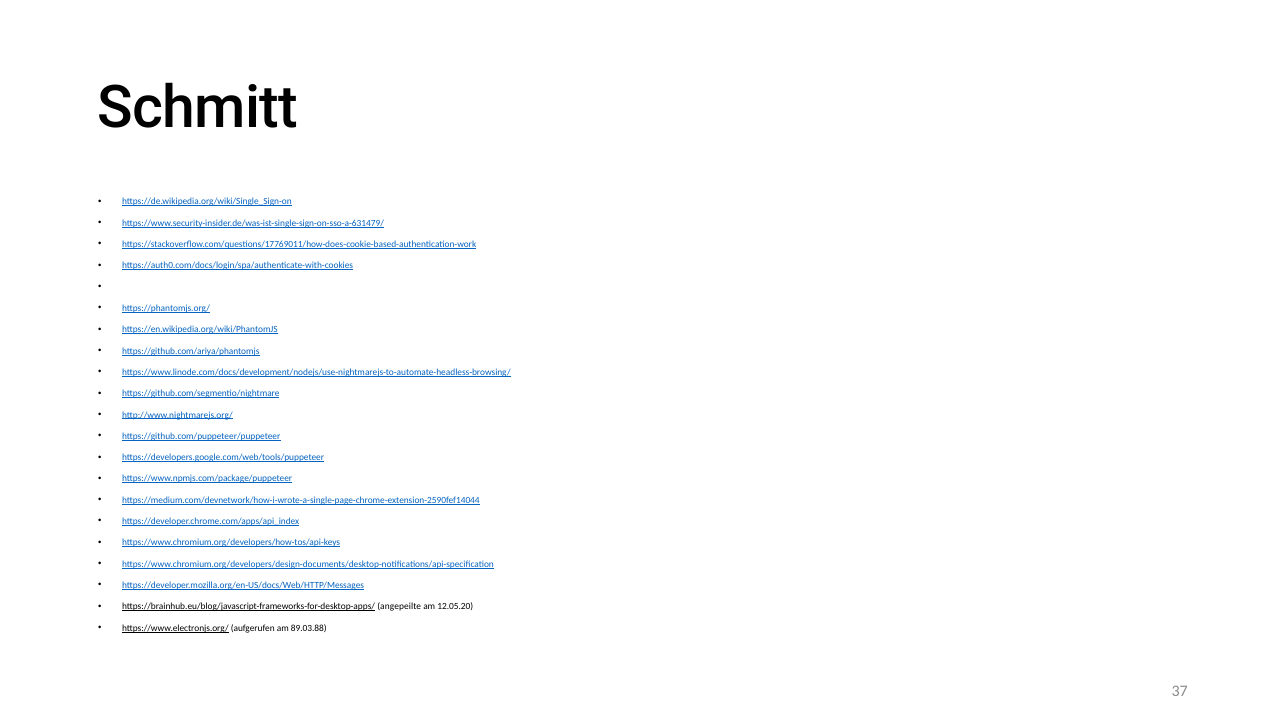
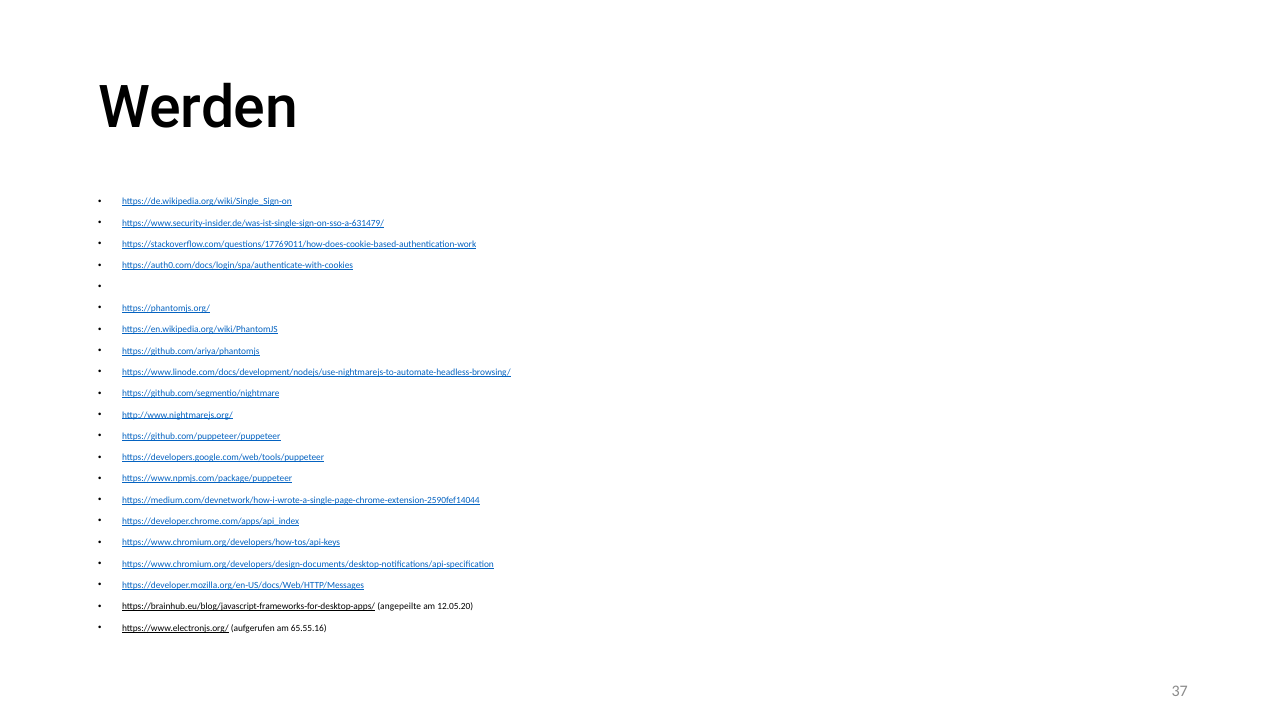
Schmitt: Schmitt -> Werden (198, 108)
89.03.88: 89.03.88 -> 65.55.16 (309, 628)
